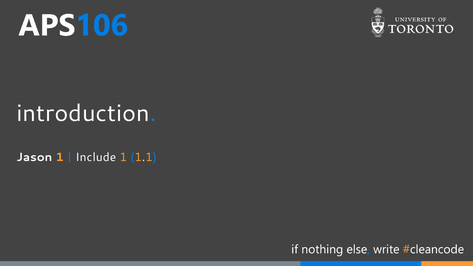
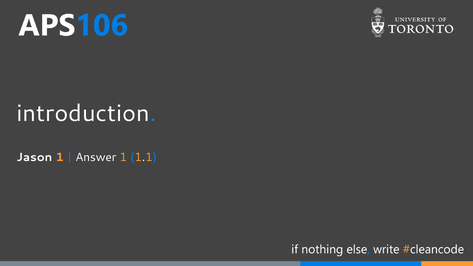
Include: Include -> Answer (96, 157)
